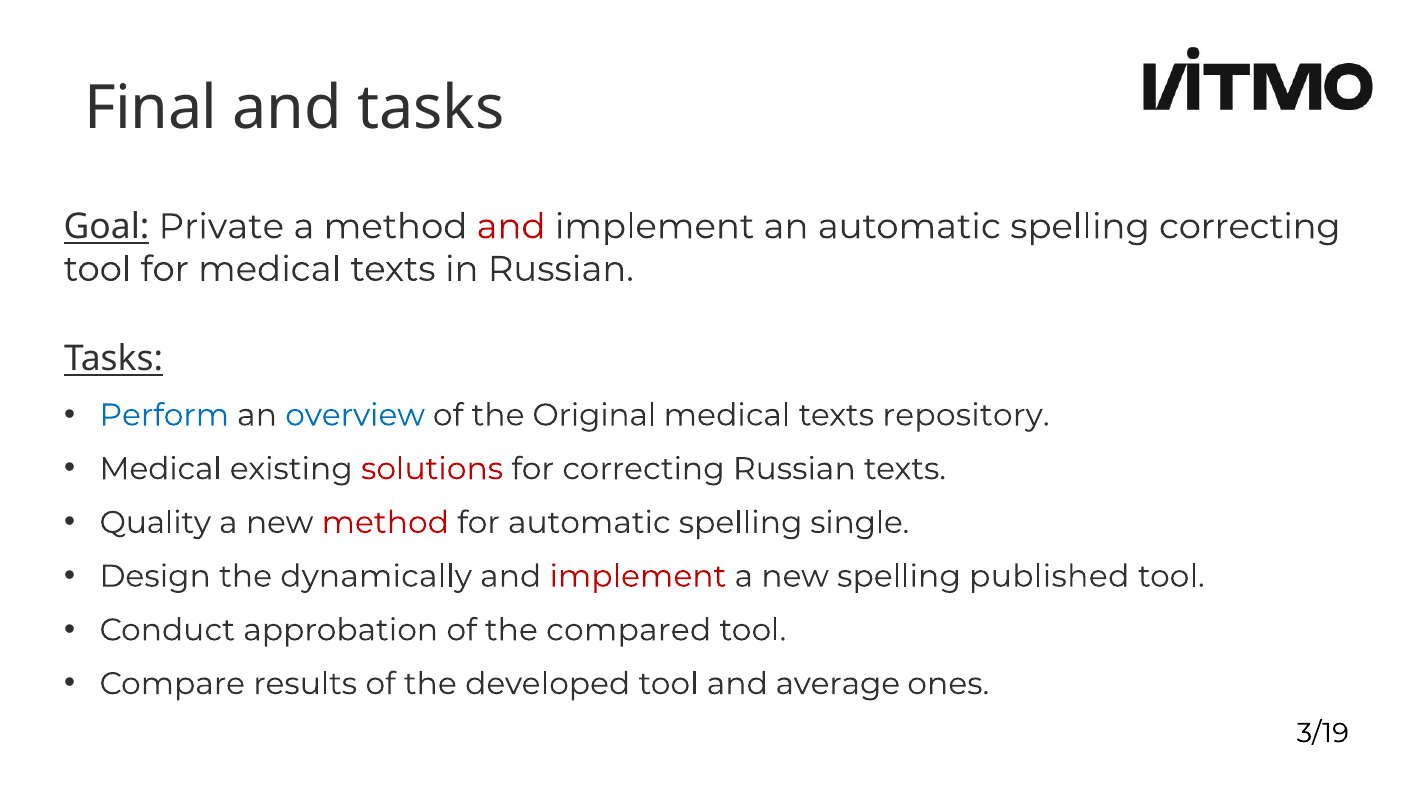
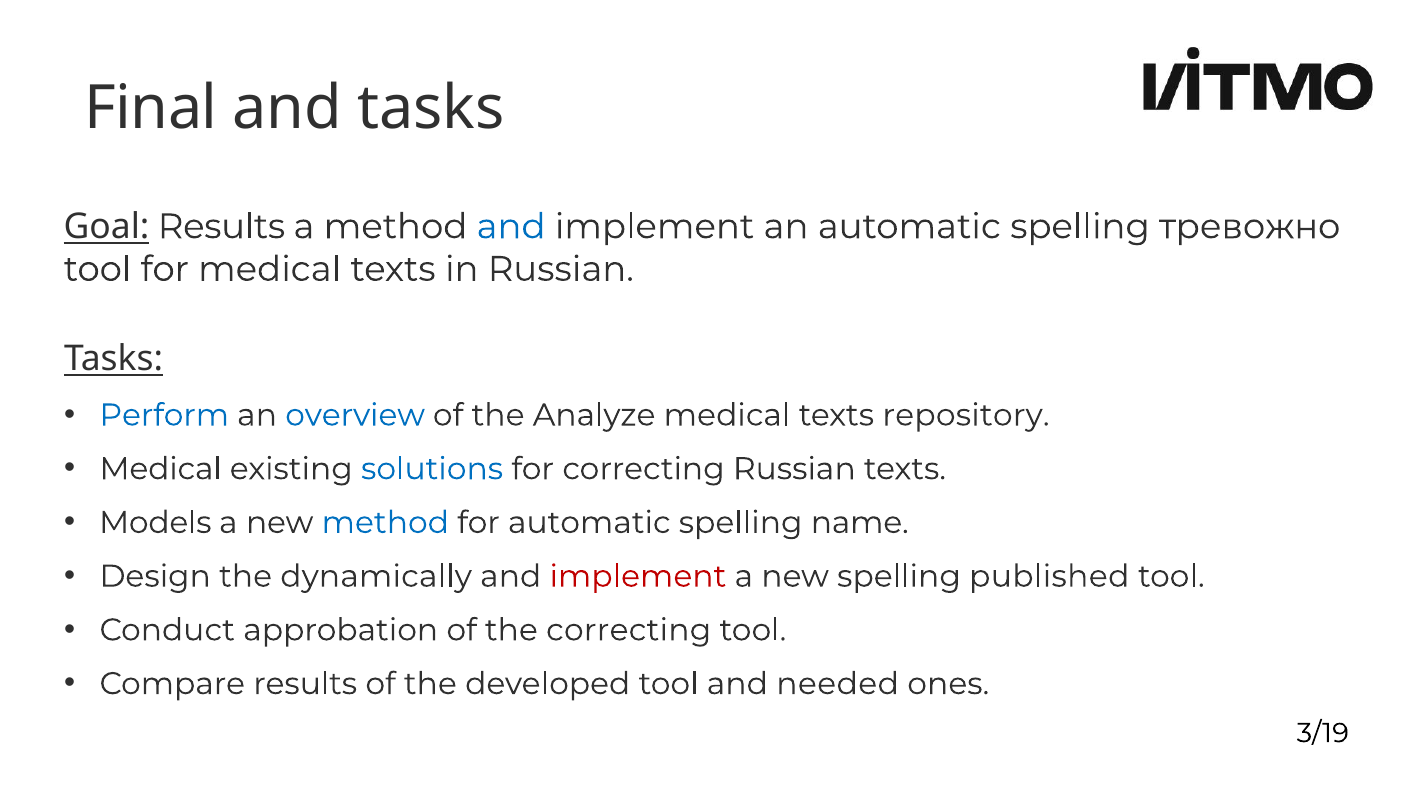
Goal Private: Private -> Results (222, 227)
and colour: red -> blue (511, 227)
spelling correcting: correcting -> тревожно (1250, 227)
Original: Original -> Analyze (594, 415)
solutions colour: red -> blue (432, 469)
Quality: Quality -> Models (155, 523)
method colour: red -> blue (385, 523)
single: single -> name (860, 523)
the compared: compared -> correcting (629, 630)
average: average -> needed (838, 684)
